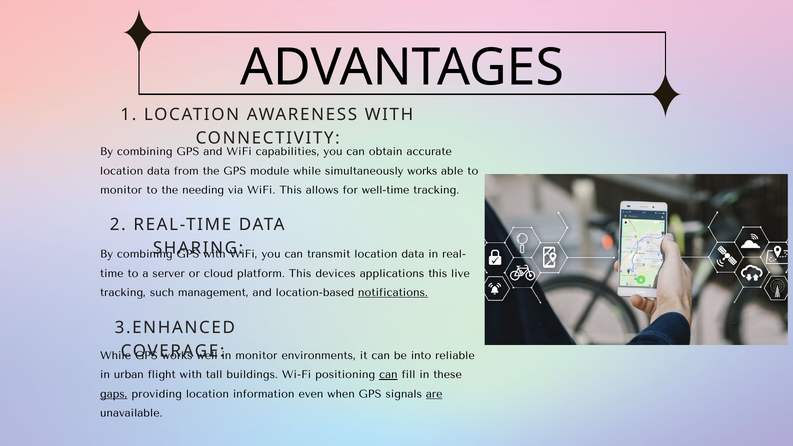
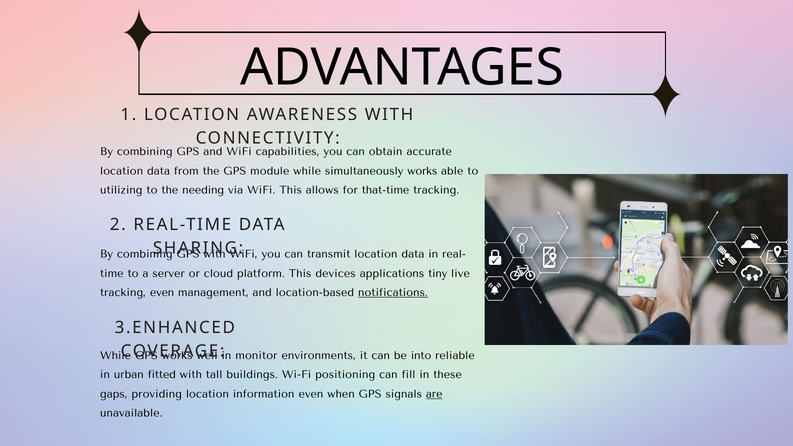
monitor: monitor -> utilizing (121, 190)
well-time: well-time -> that-time (386, 190)
applications this: this -> tiny (438, 274)
tracking such: such -> even (162, 293)
flight: flight -> fitted (162, 375)
can underline: present -> none (388, 375)
gaps underline: present -> none (114, 394)
